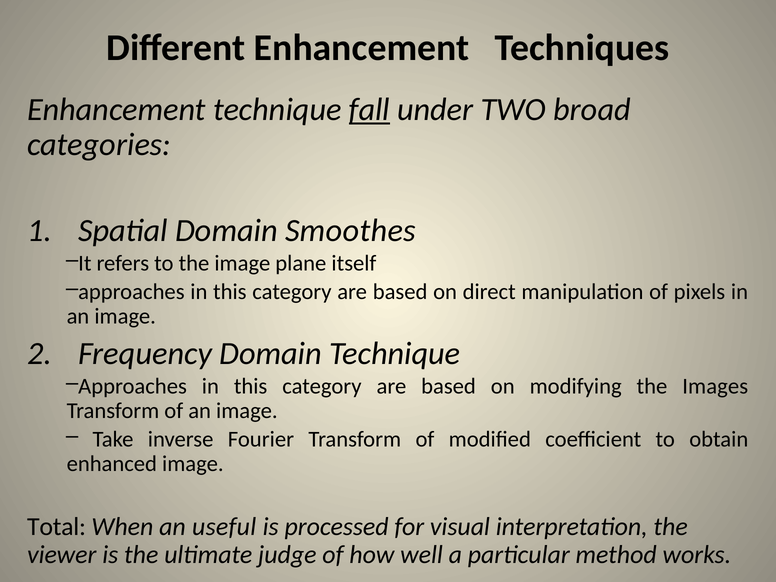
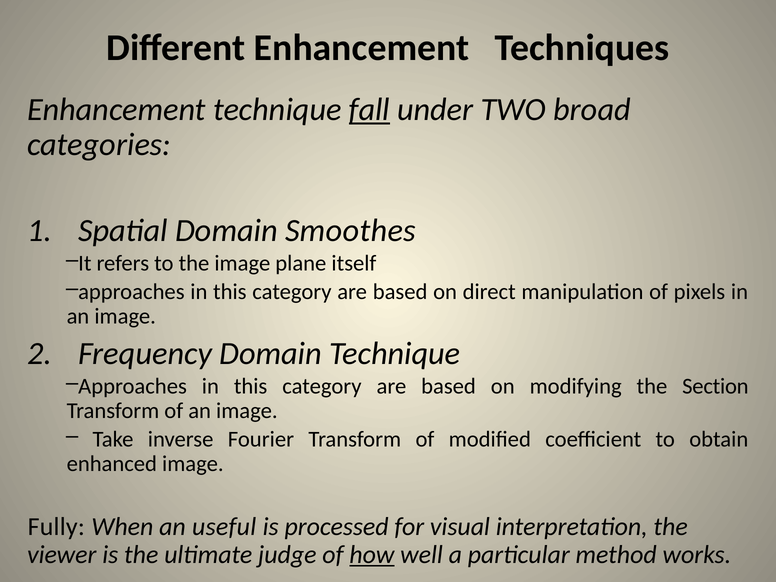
Images: Images -> Section (715, 386)
Total: Total -> Fully (56, 527)
how underline: none -> present (372, 555)
